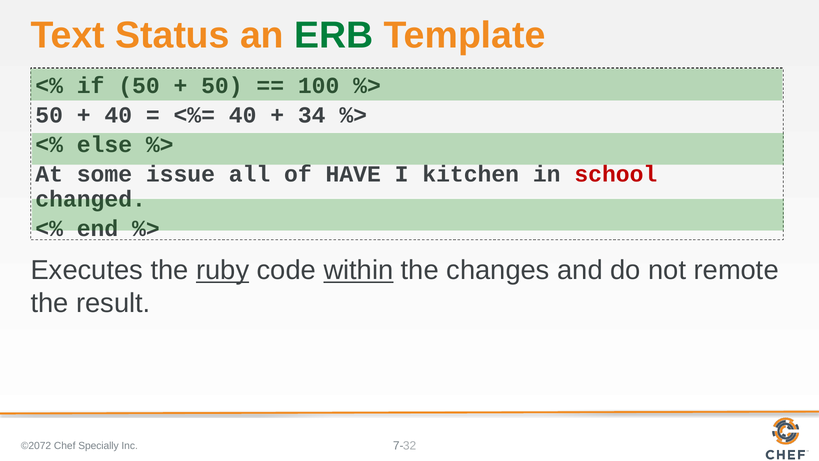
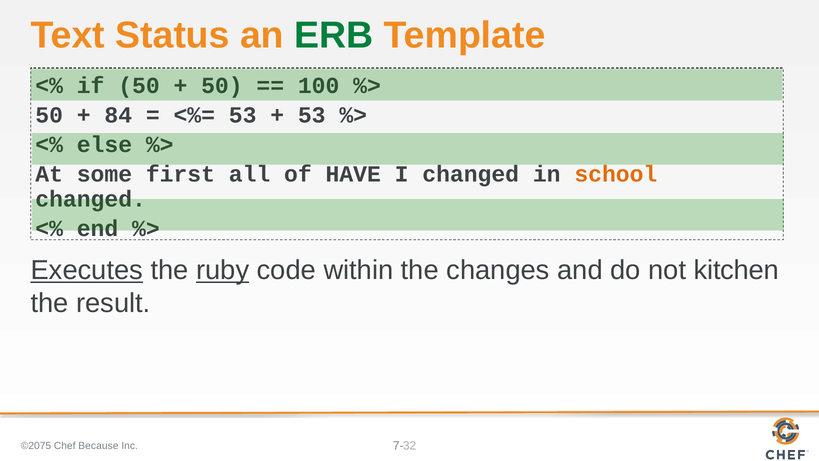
40: 40 -> 84 (118, 115)
40: 40 -> 53 (243, 115)
34: 34 -> 53 (312, 115)
issue: issue -> first (180, 174)
I kitchen: kitchen -> changed (471, 174)
school colour: red -> orange (616, 174)
Executes underline: none -> present (87, 270)
within underline: present -> none (358, 270)
remote: remote -> kitchen (736, 270)
©2072: ©2072 -> ©2075 (36, 446)
Specially: Specially -> Because (98, 446)
